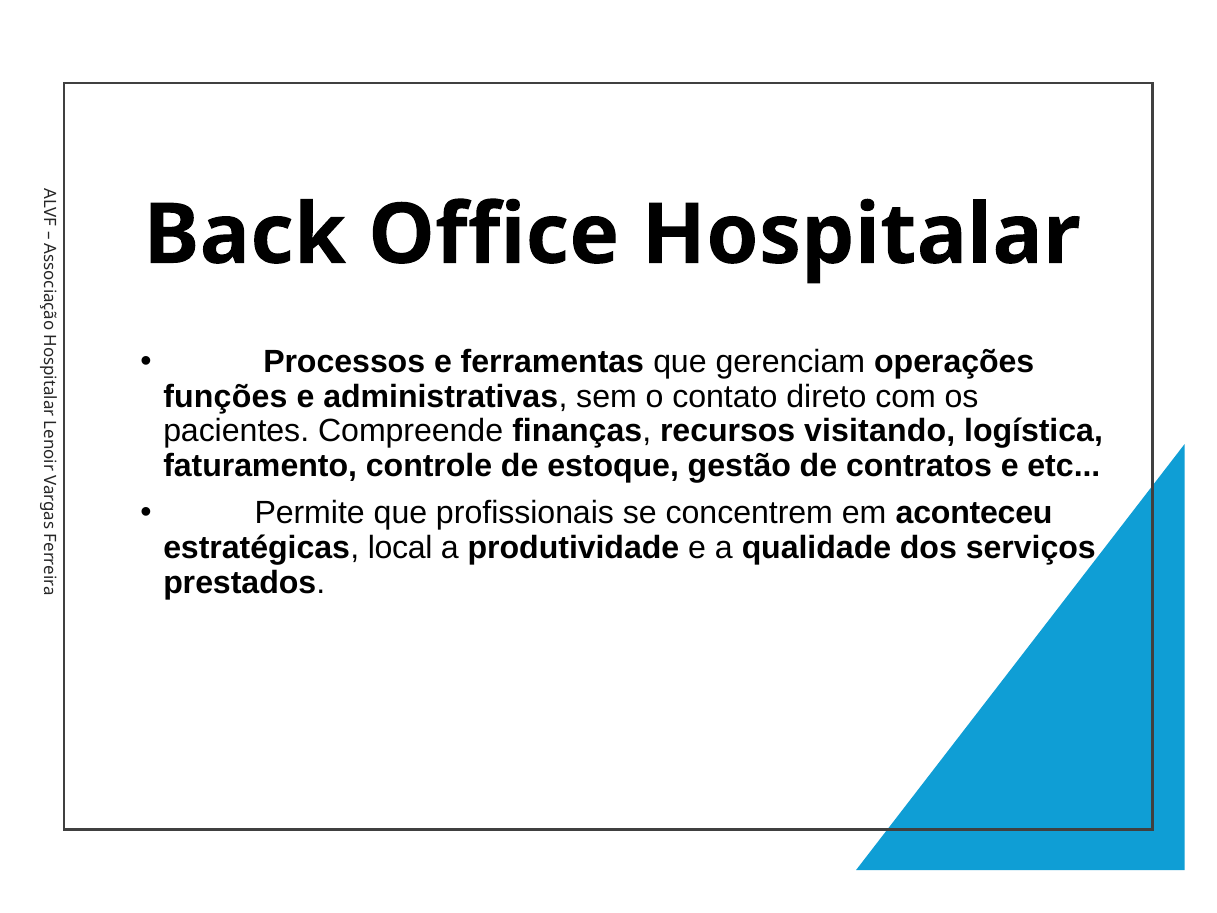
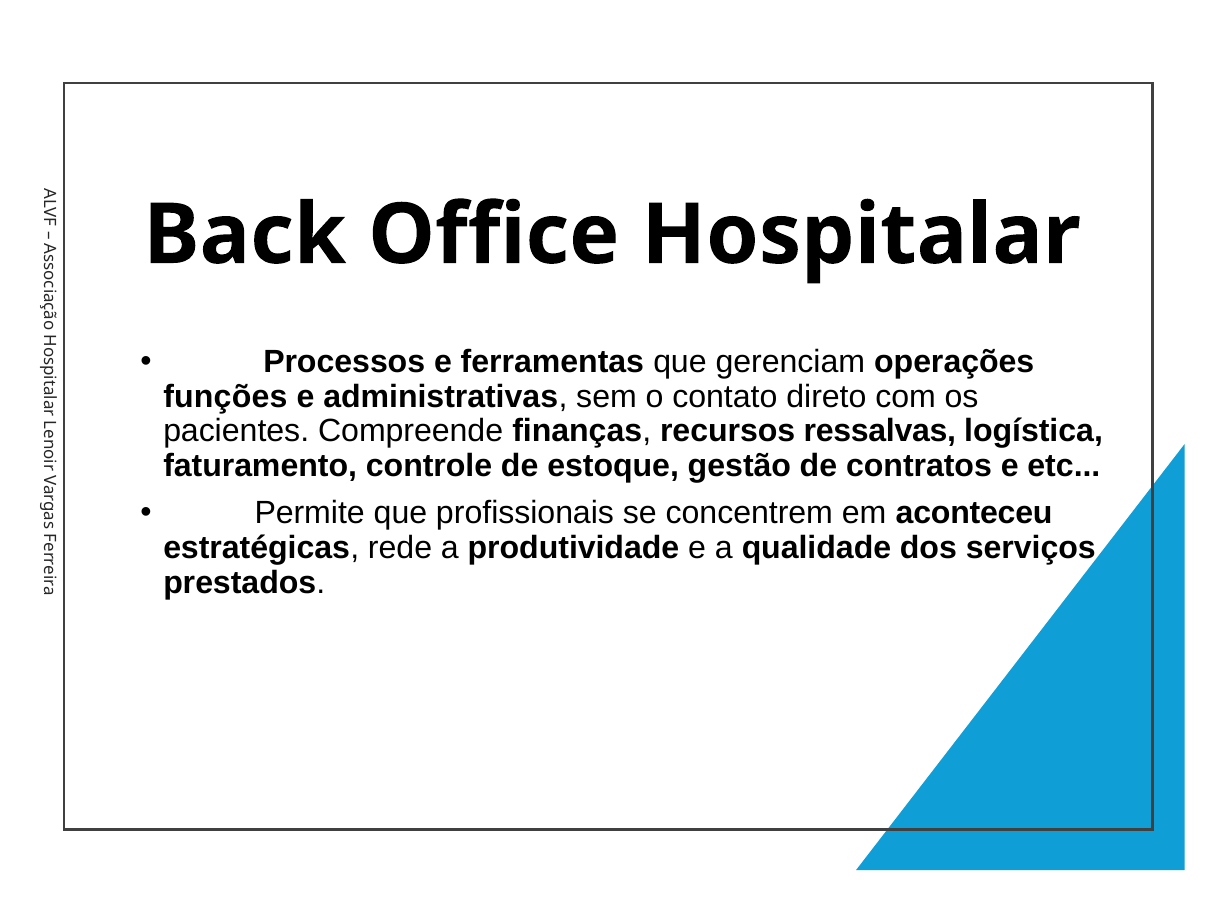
visitando: visitando -> ressalvas (880, 431)
local: local -> rede (400, 548)
